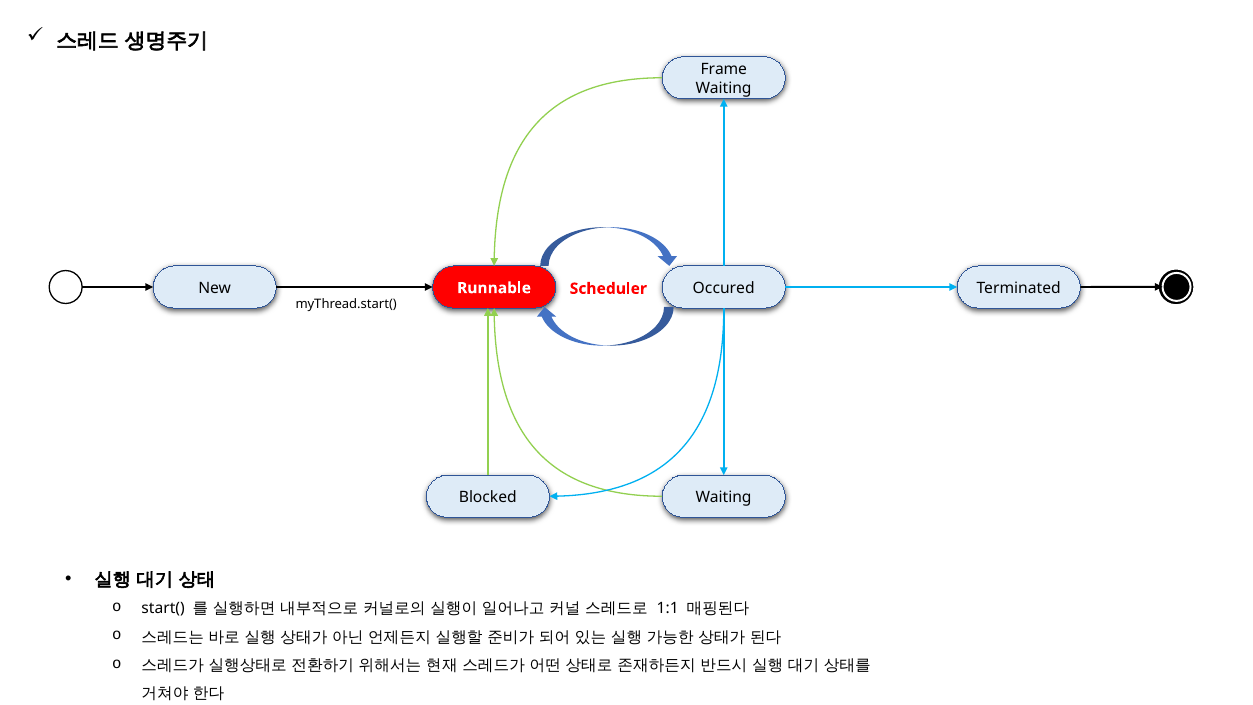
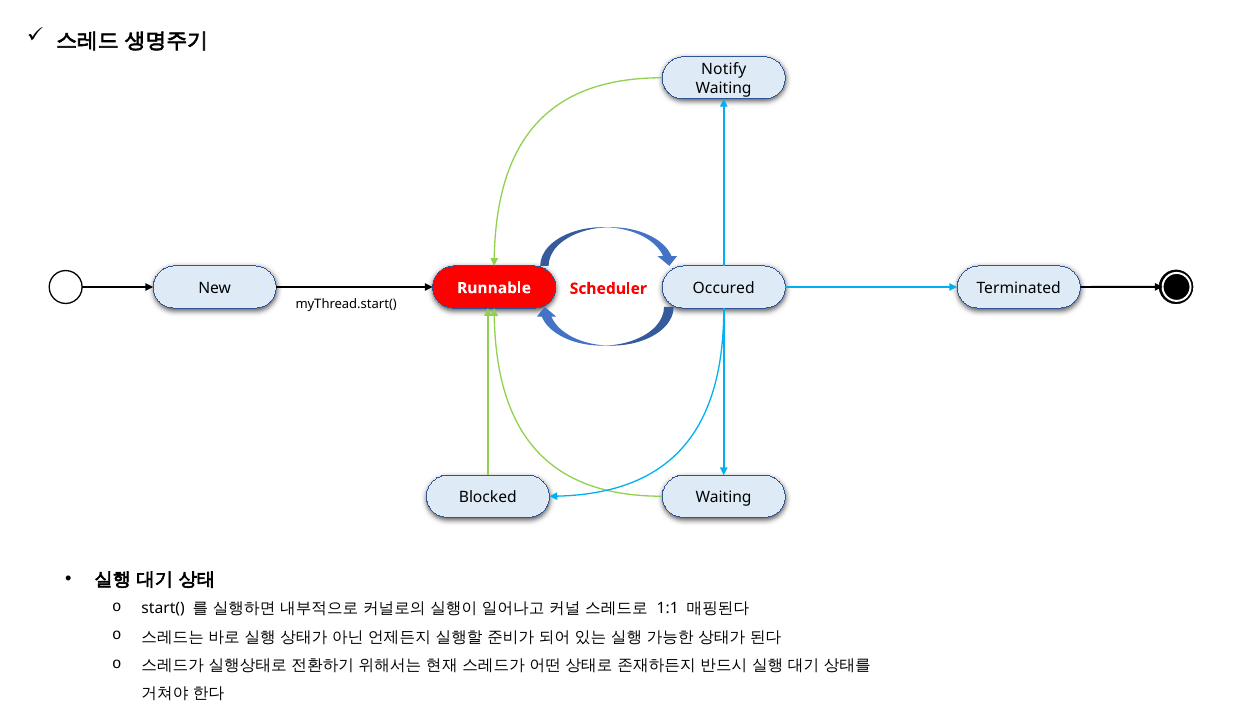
Frame: Frame -> Notify (724, 69)
